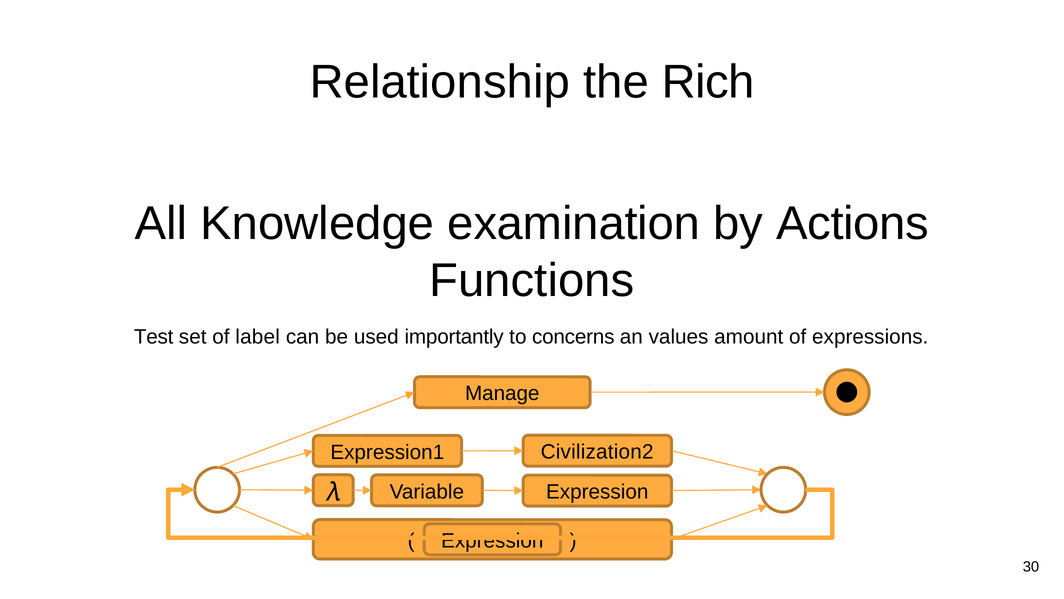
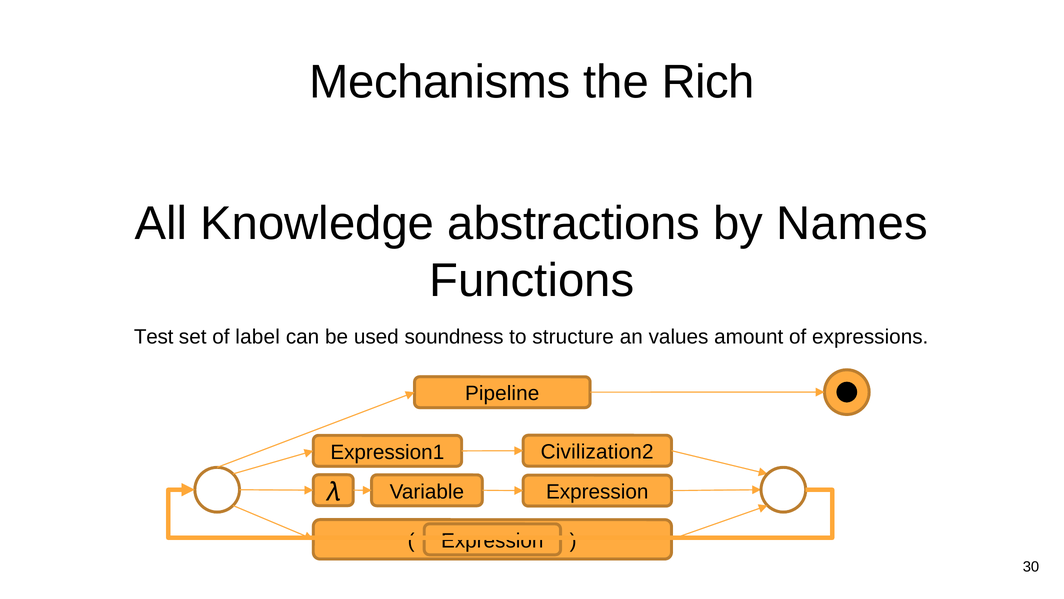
Relationship: Relationship -> Mechanisms (440, 82)
examination: examination -> abstractions (574, 224)
Actions: Actions -> Names (852, 224)
importantly: importantly -> soundness (454, 337)
concerns: concerns -> structure (573, 337)
Manage: Manage -> Pipeline (502, 393)
